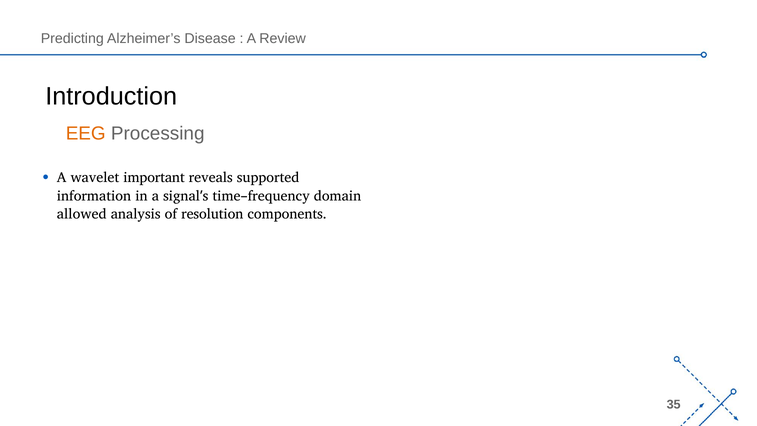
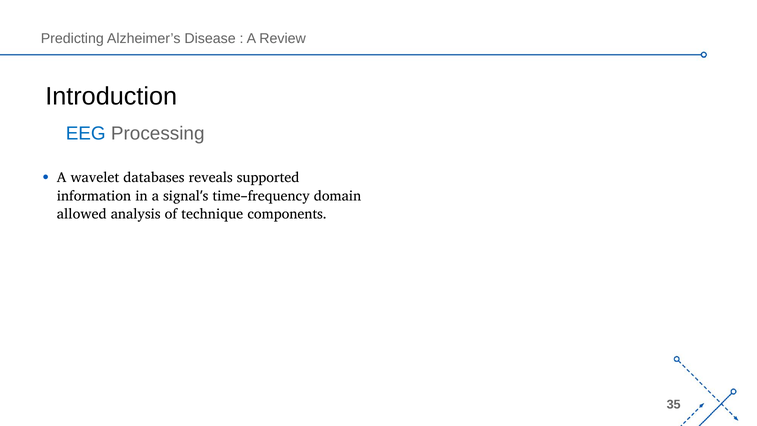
EEG colour: orange -> blue (86, 133)
important: important -> databases (154, 178)
resolution: resolution -> technique (212, 214)
